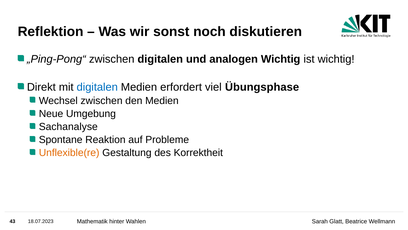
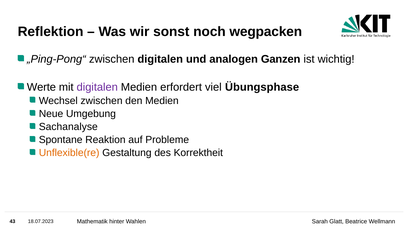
diskutieren: diskutieren -> wegpacken (266, 31)
analogen Wichtig: Wichtig -> Ganzen (281, 59)
Direkt: Direkt -> Werte (41, 87)
digitalen colour: blue -> purple (97, 87)
